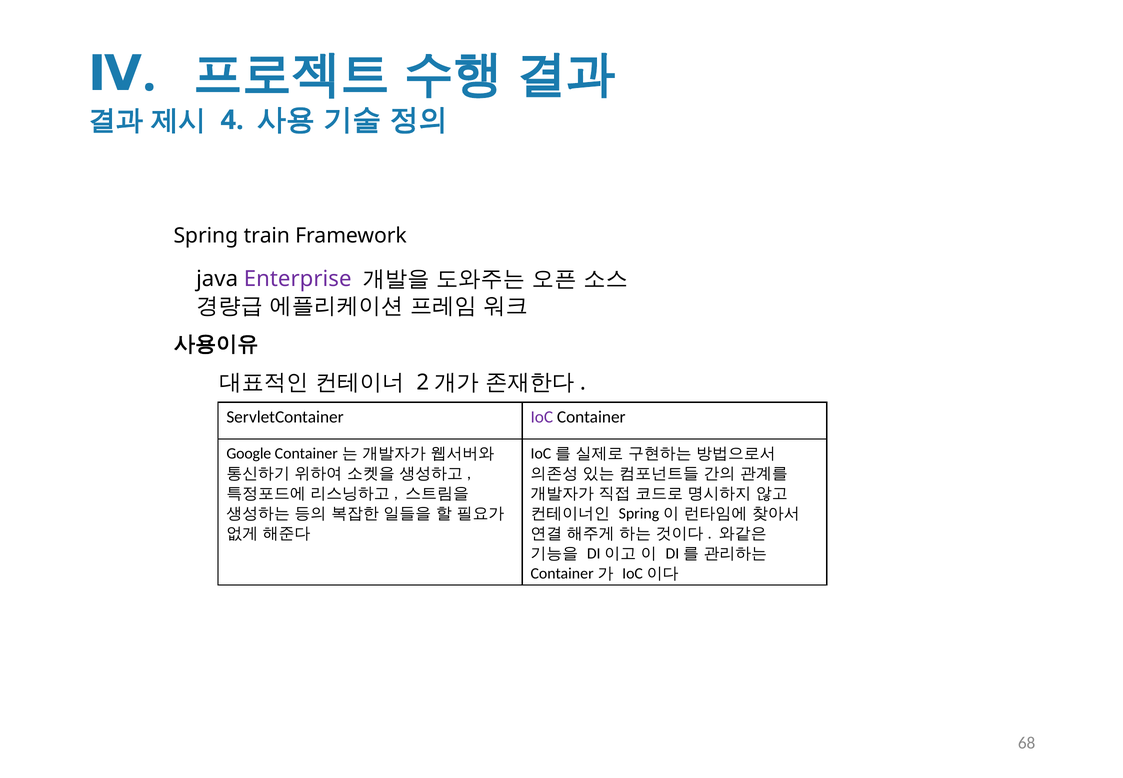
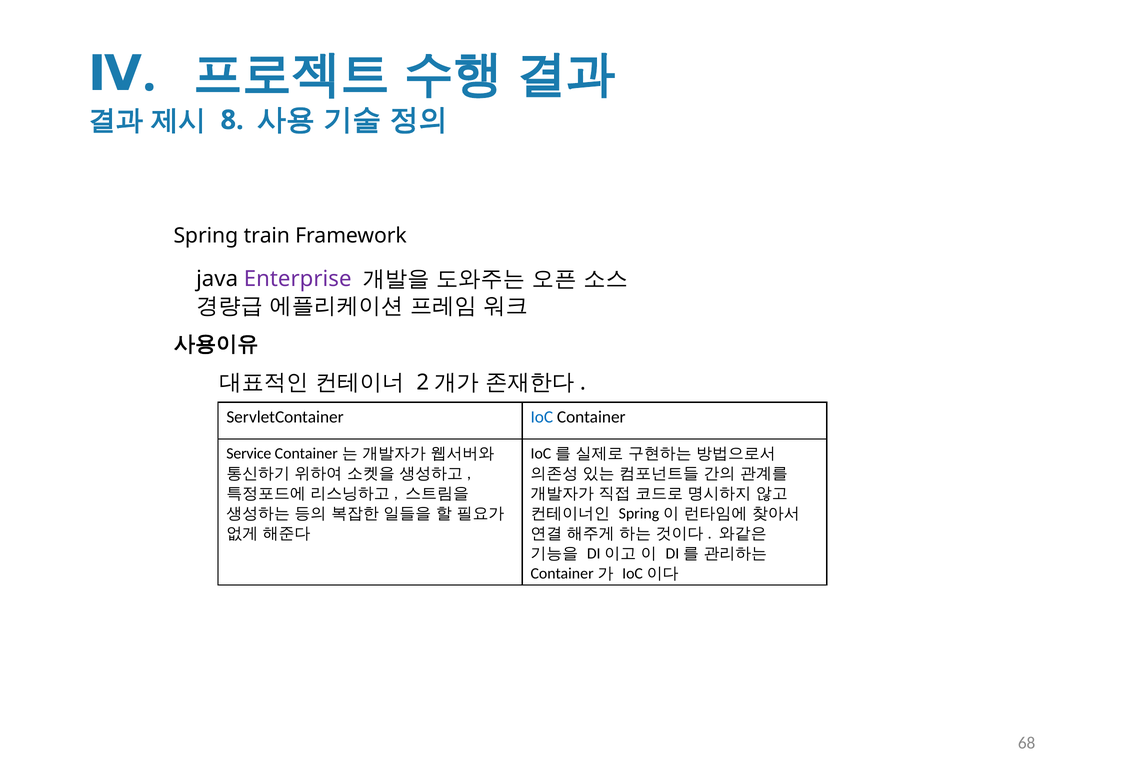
4: 4 -> 8 (232, 120)
IoC colour: purple -> blue (542, 417)
Google: Google -> Service (249, 453)
